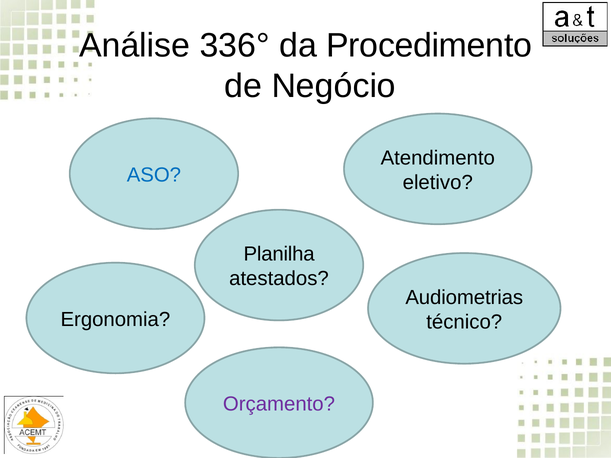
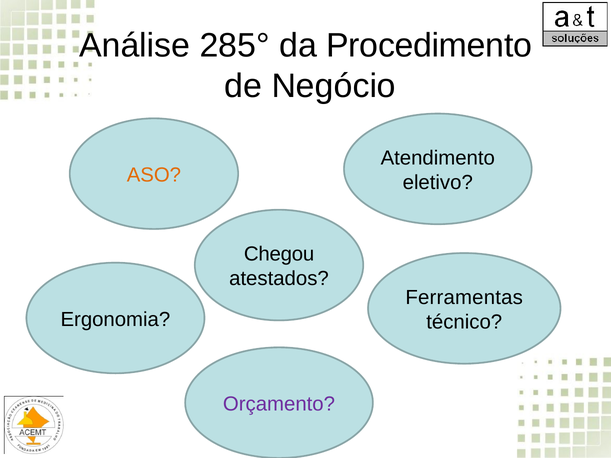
336°: 336° -> 285° (235, 46)
ASO colour: blue -> orange (154, 175)
Planilha: Planilha -> Chegou (279, 254)
Audiometrias: Audiometrias -> Ferramentas (464, 298)
